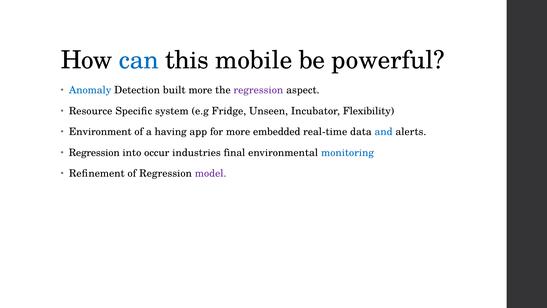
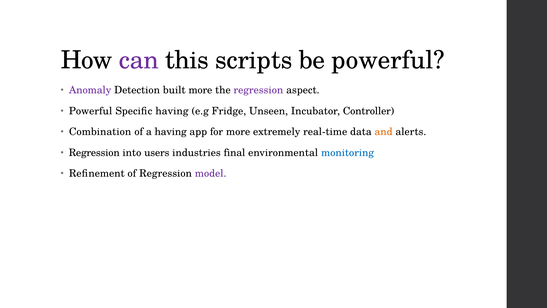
can colour: blue -> purple (139, 60)
mobile: mobile -> scripts (254, 60)
Anomaly colour: blue -> purple (90, 90)
Resource: Resource -> Powerful (91, 111)
Specific system: system -> having (172, 111)
Flexibility: Flexibility -> Controller (369, 111)
Environment: Environment -> Combination (100, 132)
embedded: embedded -> extremely (277, 132)
and colour: blue -> orange (384, 132)
occur: occur -> users (157, 153)
